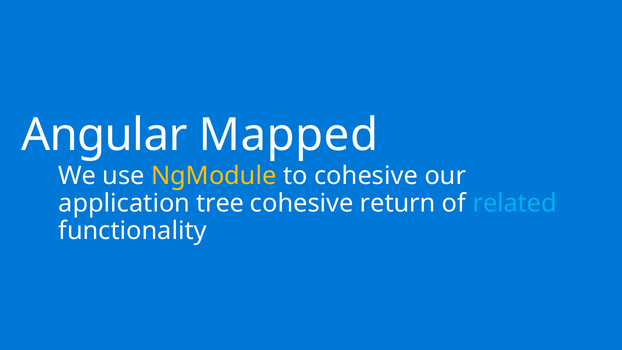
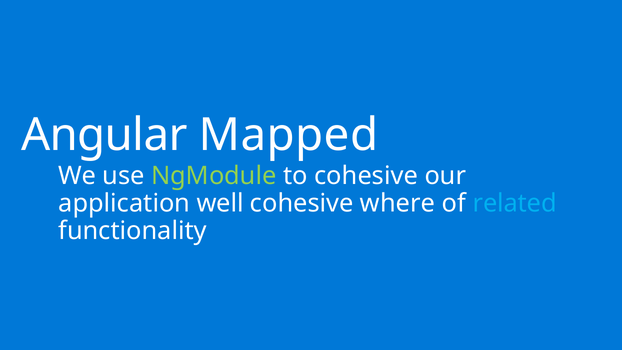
NgModule colour: yellow -> light green (214, 176)
tree: tree -> well (220, 203)
return: return -> where (398, 203)
